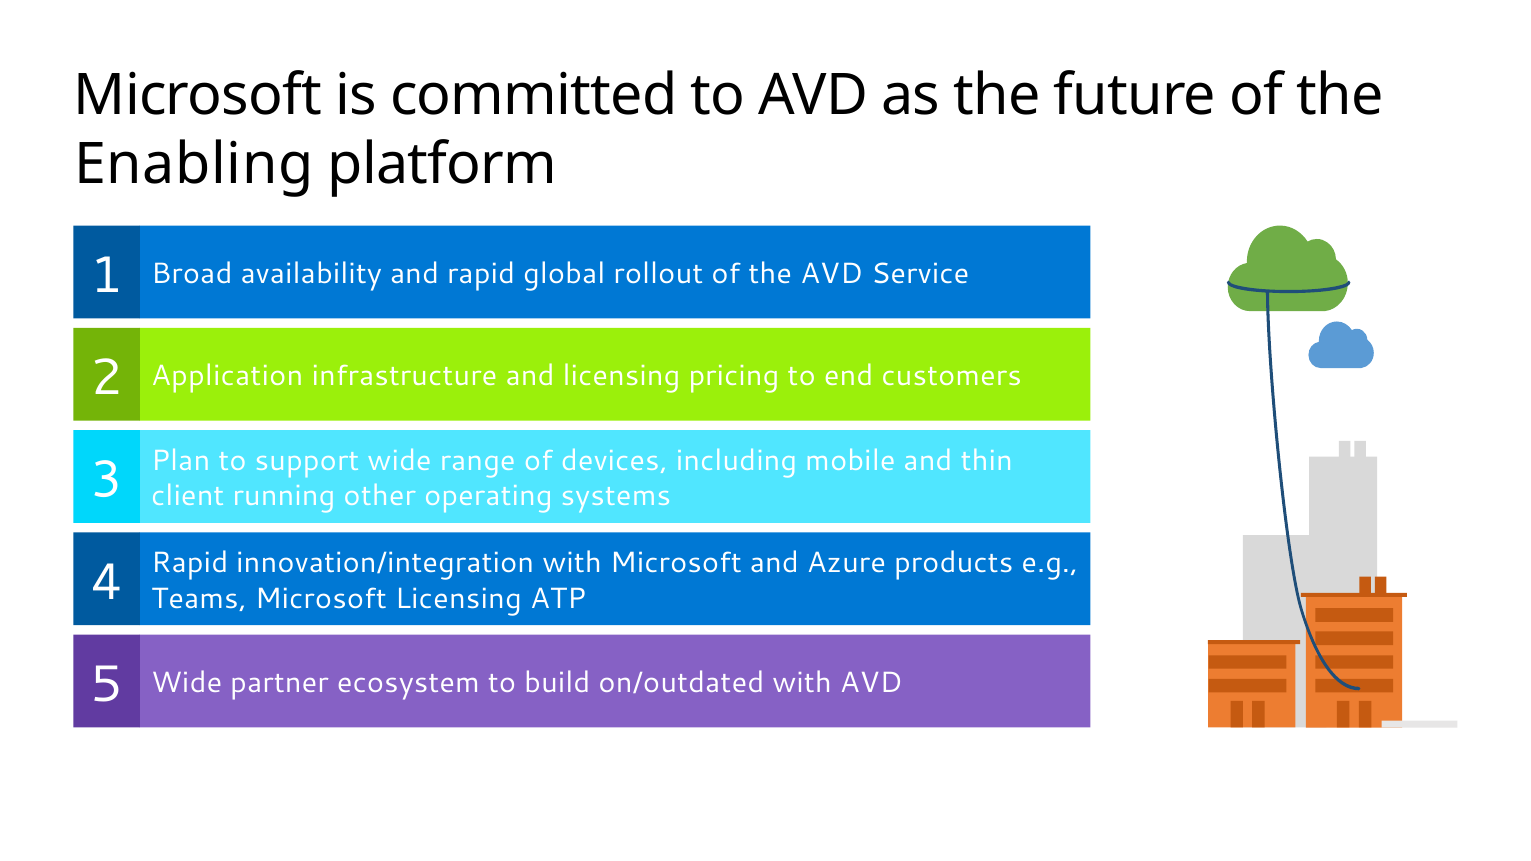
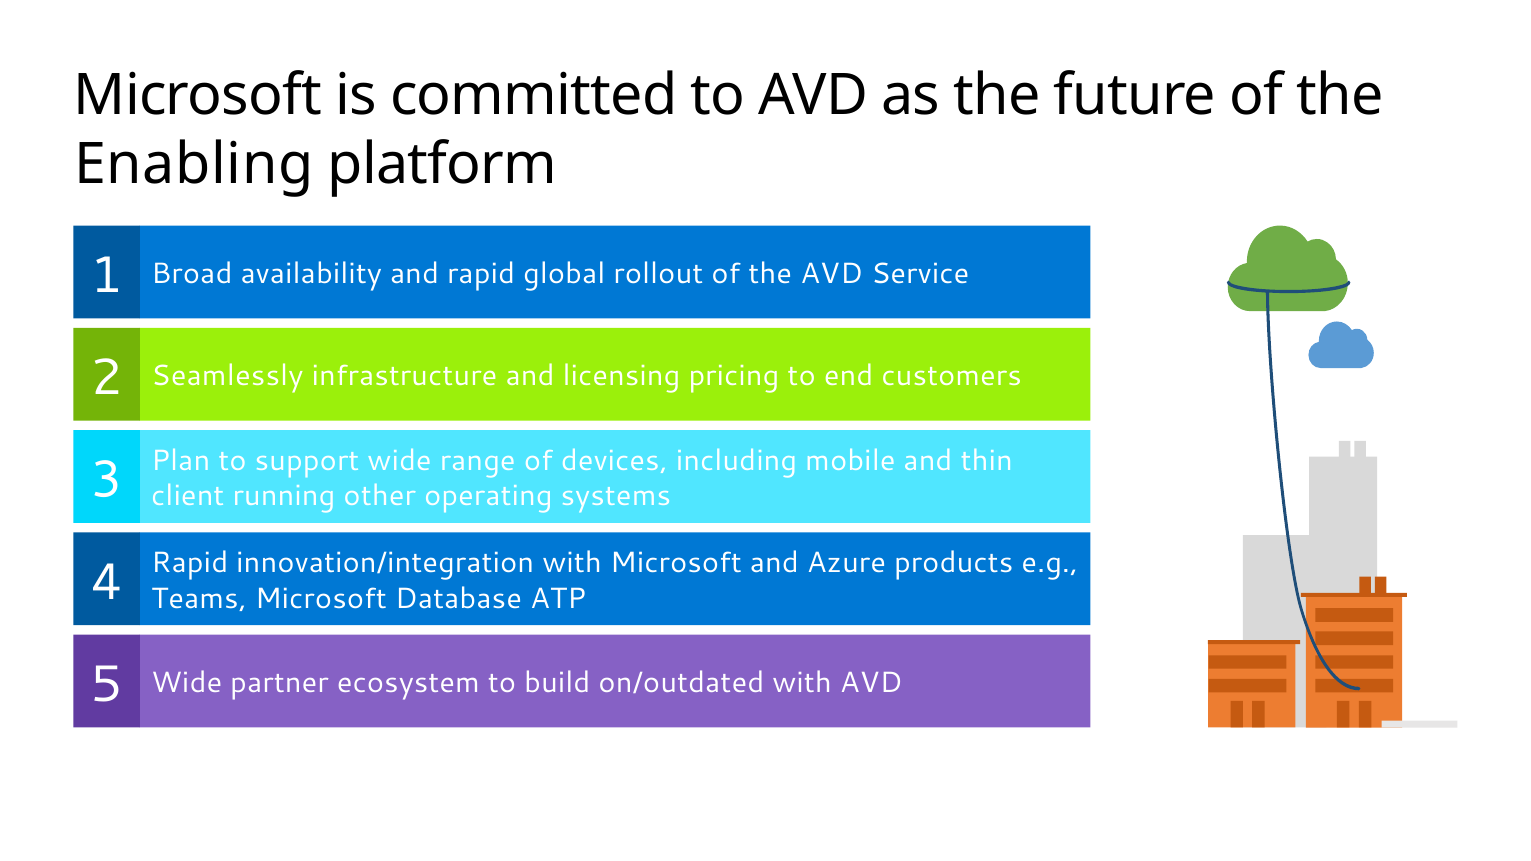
Application: Application -> Seamlessly (227, 376)
Microsoft Licensing: Licensing -> Database (458, 598)
